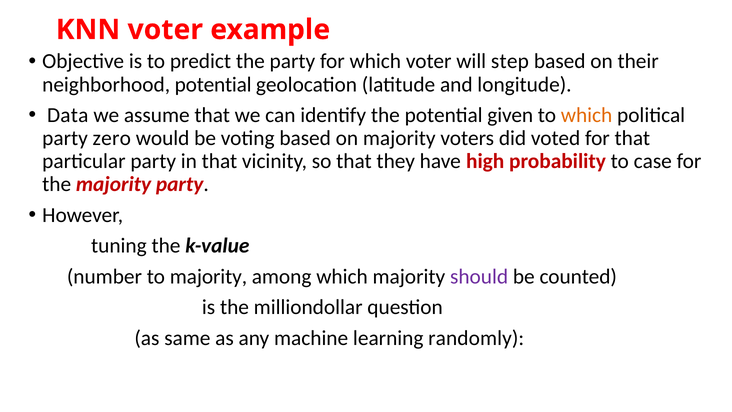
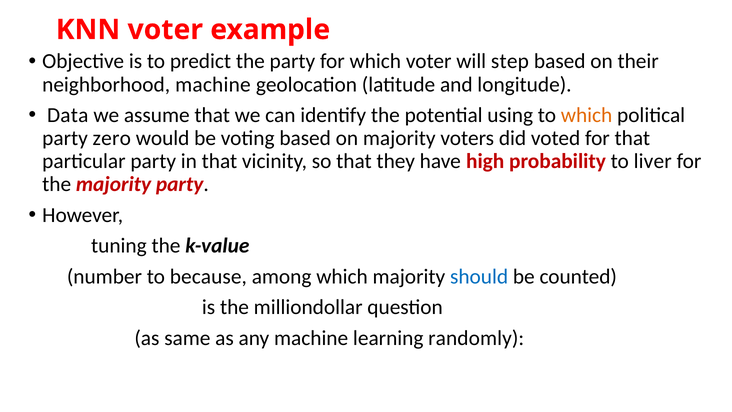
neighborhood potential: potential -> machine (213, 84)
given: given -> using (510, 115)
case: case -> liver (653, 161)
to majority: majority -> because (208, 276)
should colour: purple -> blue (479, 276)
